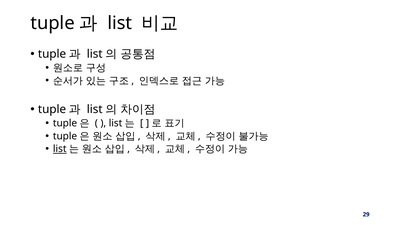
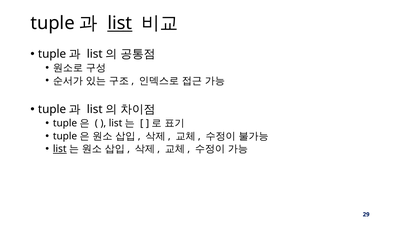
list underline: none -> present (120, 23)
